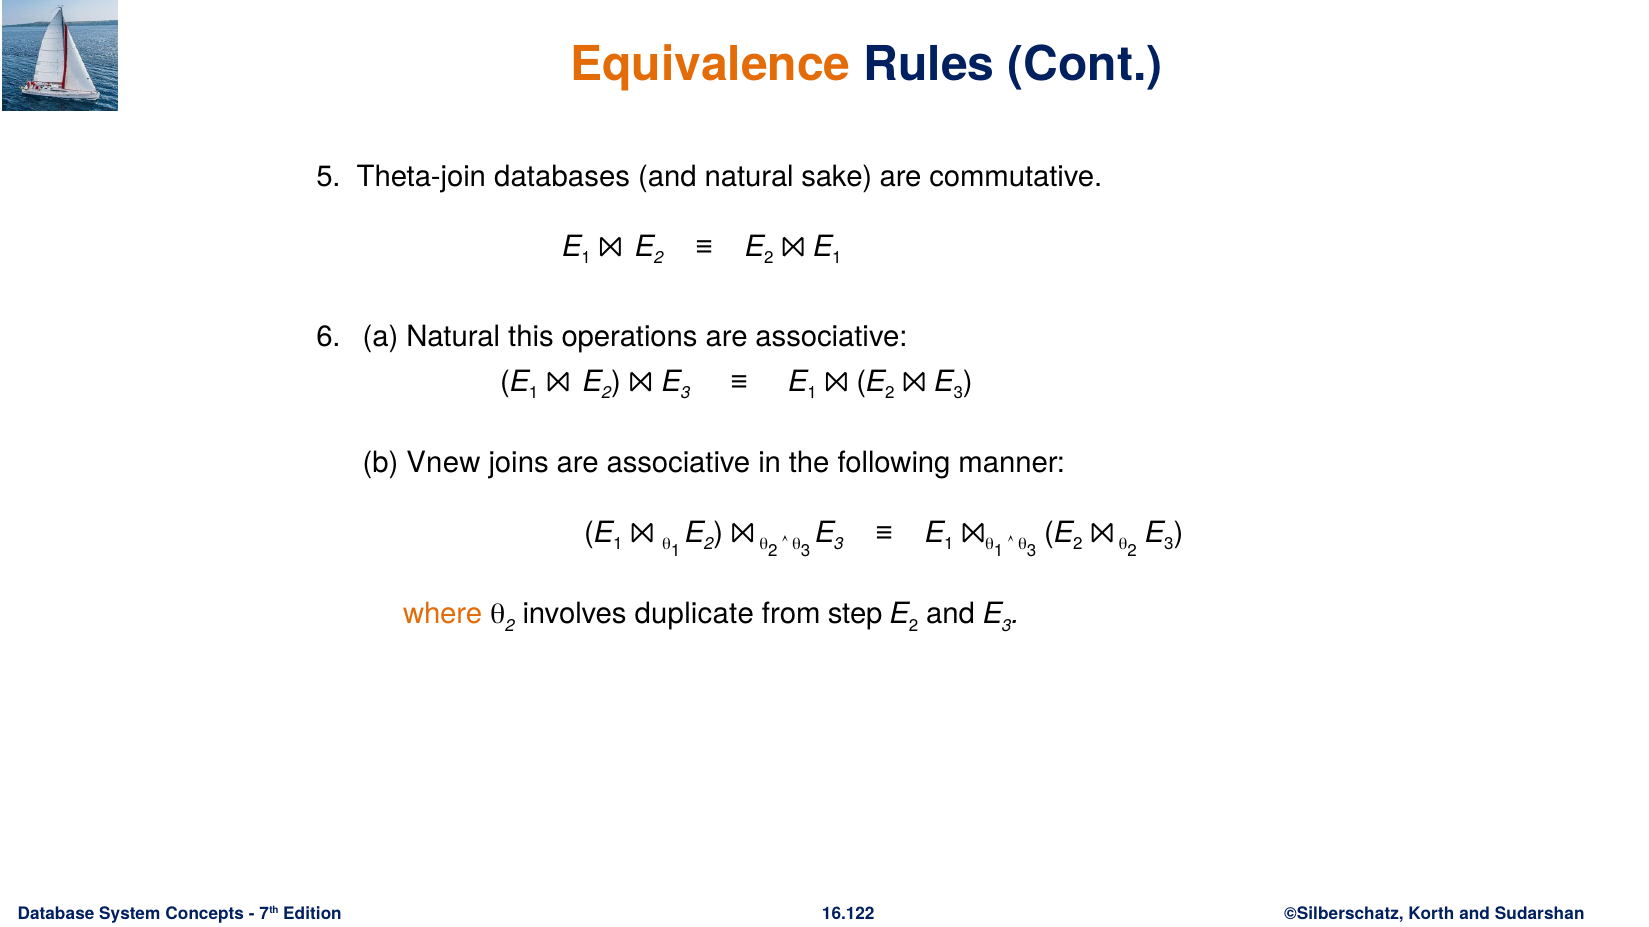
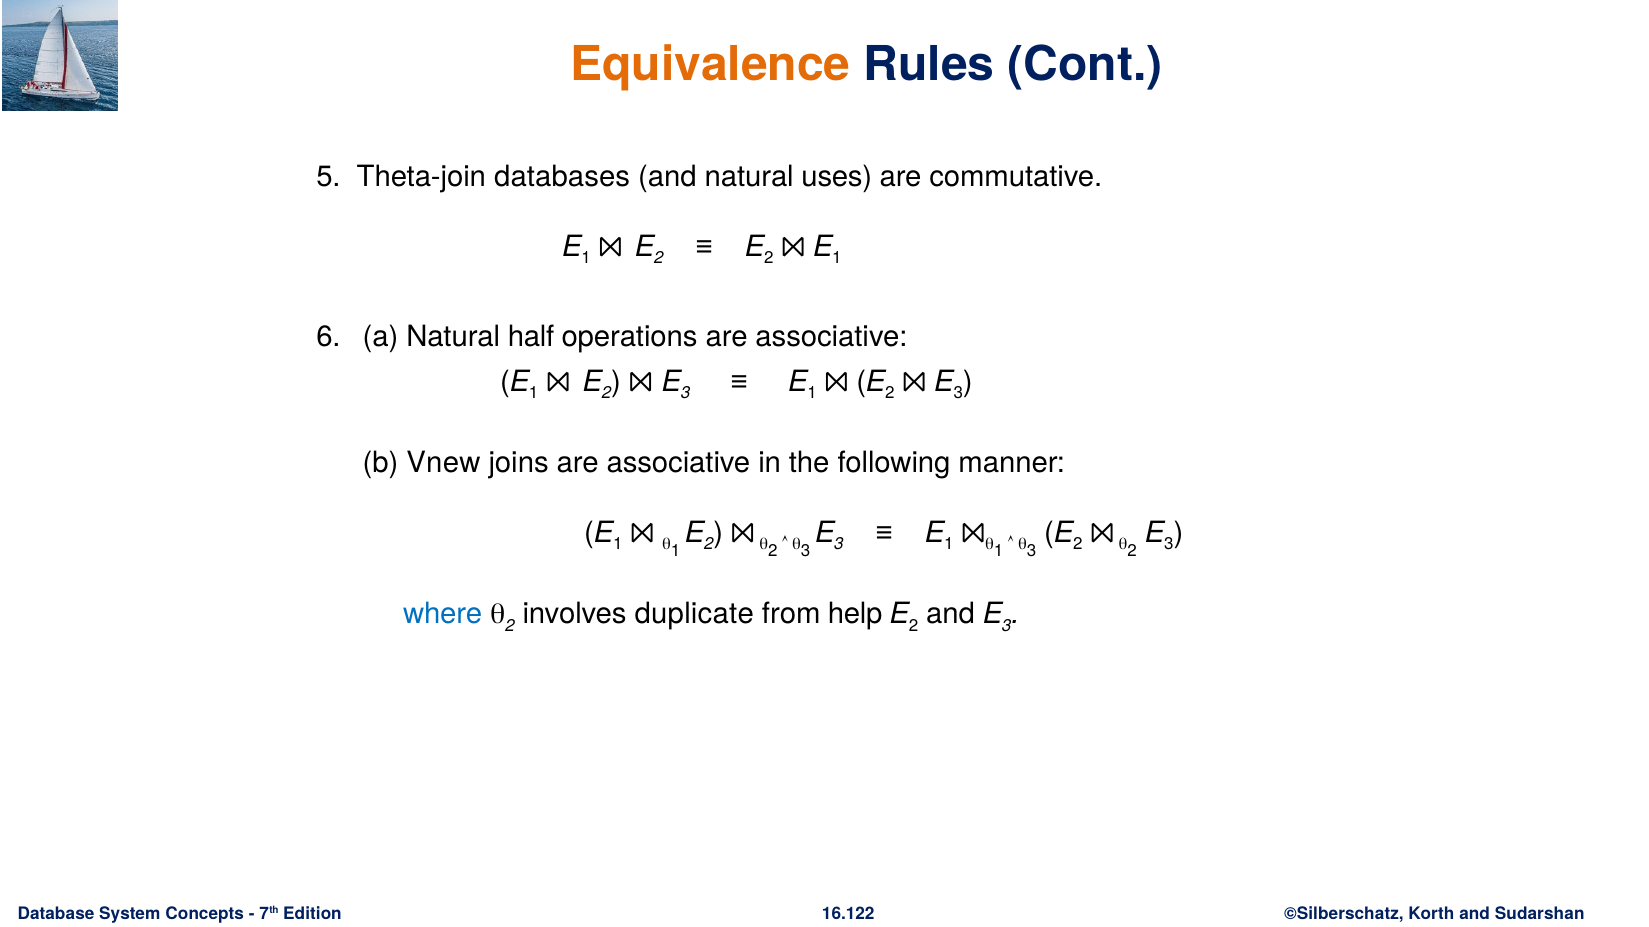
sake: sake -> uses (837, 177)
this: this -> half (531, 337)
where colour: orange -> blue (443, 614)
step: step -> help (855, 614)
